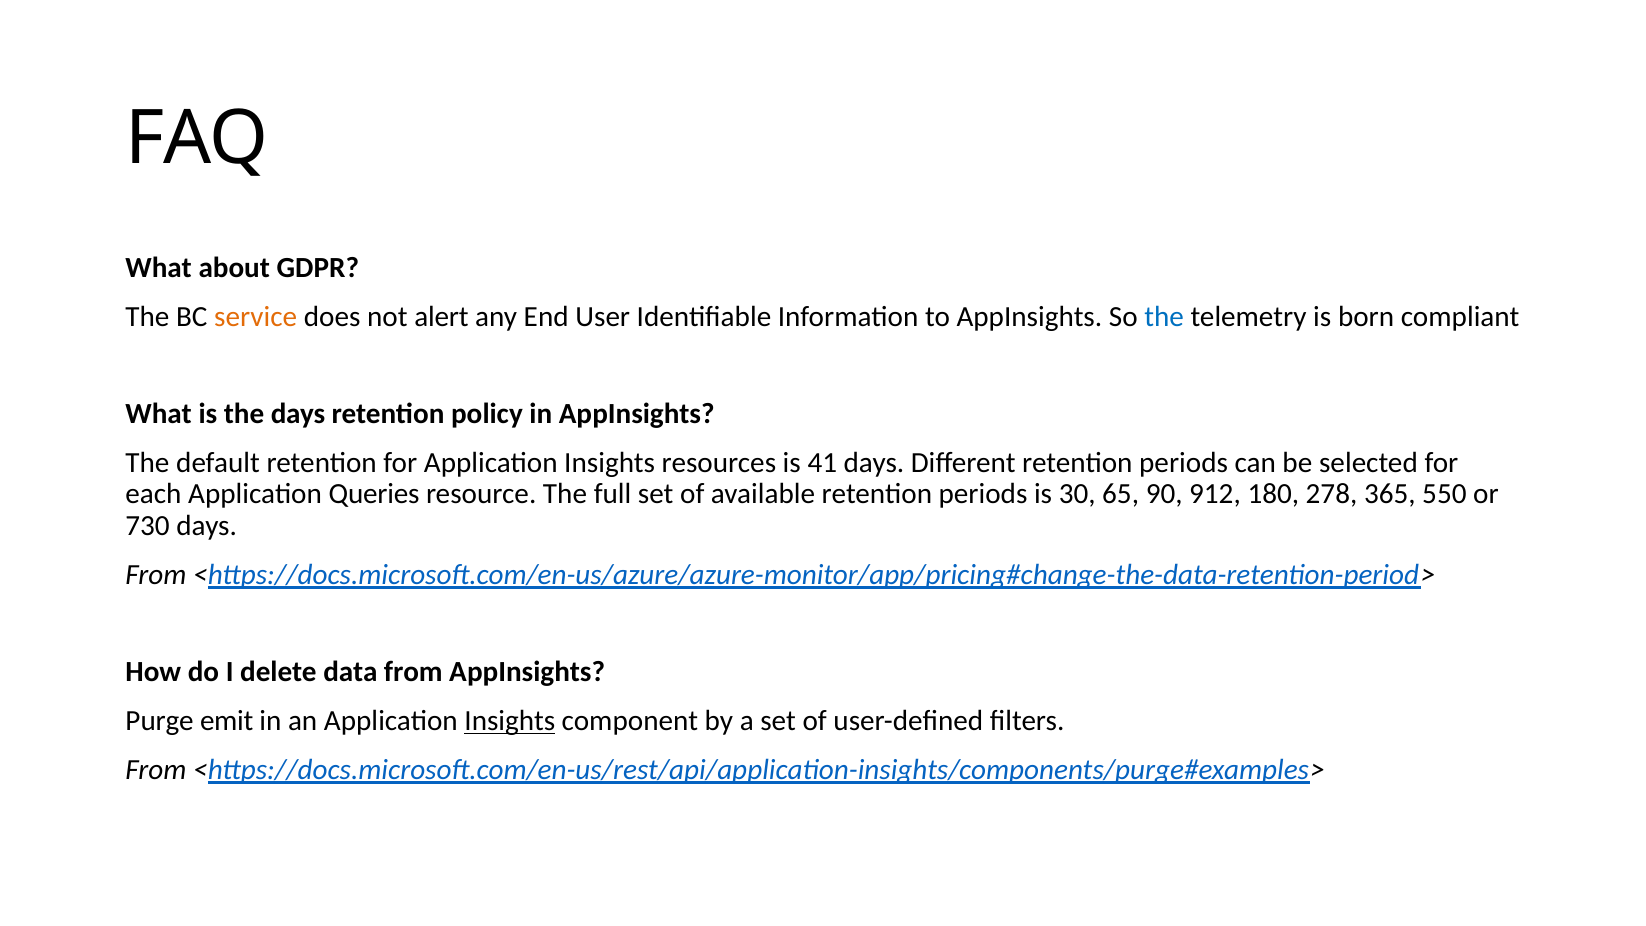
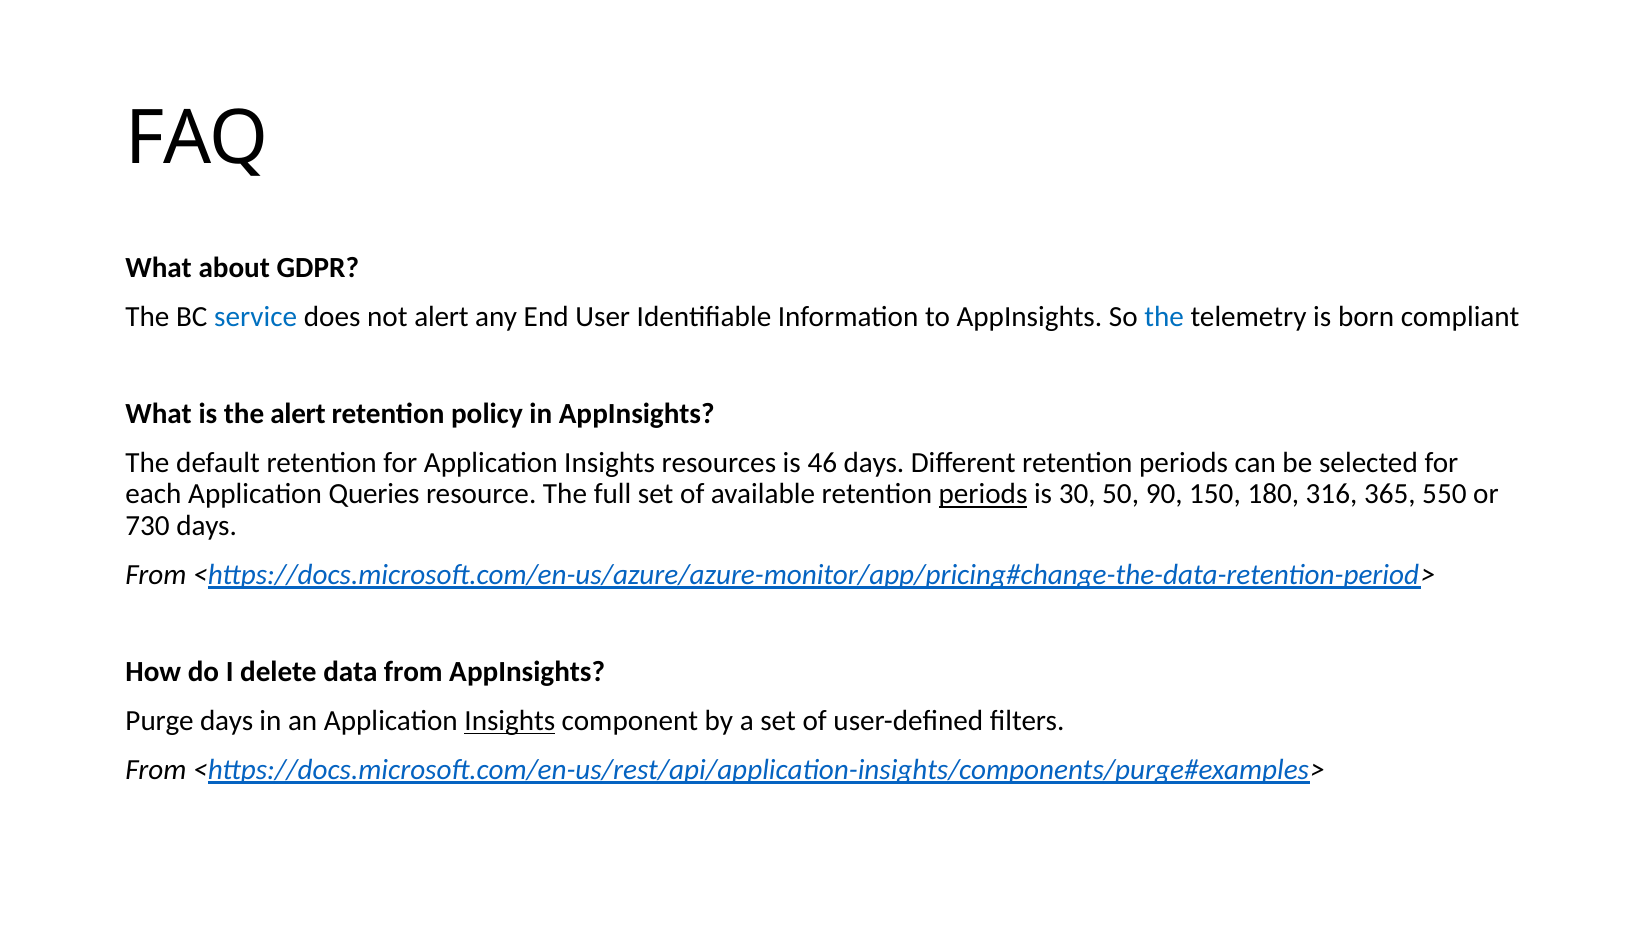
service colour: orange -> blue (256, 317)
the days: days -> alert (298, 414)
41: 41 -> 46 (822, 463)
periods underline: none -> present (983, 494)
65: 65 -> 50 (1121, 494)
912: 912 -> 150 (1215, 494)
278: 278 -> 316 (1332, 494)
Purge emit: emit -> days (227, 721)
